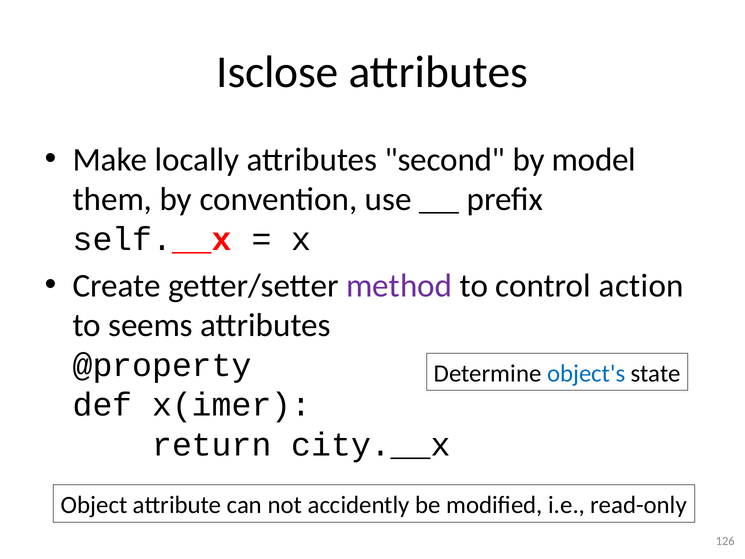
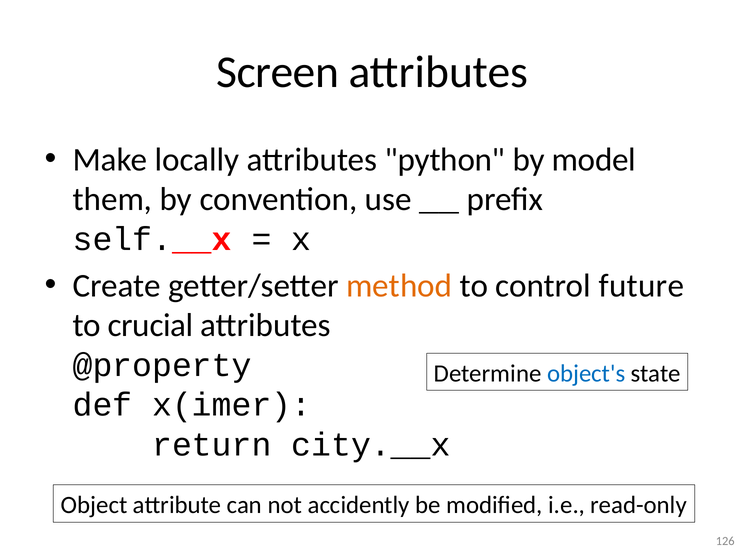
Isclose: Isclose -> Screen (278, 72)
second: second -> python (445, 160)
method colour: purple -> orange (399, 285)
action: action -> future (641, 285)
seems: seems -> crucial (151, 325)
